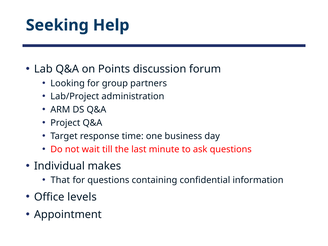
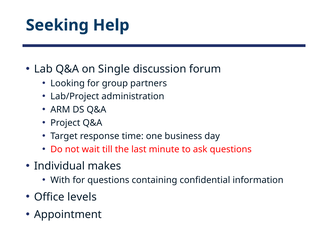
Points: Points -> Single (114, 69)
That: That -> With (60, 180)
